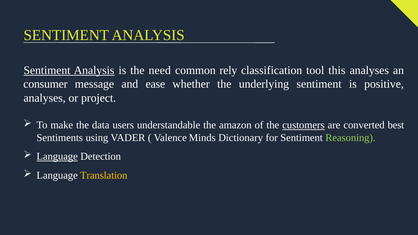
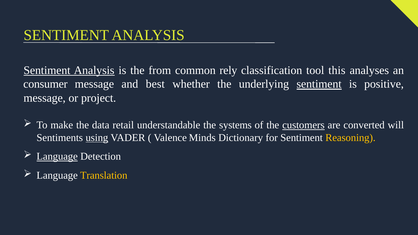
need: need -> from (160, 70)
ease: ease -> best (155, 84)
sentiment underline: none -> present (319, 84)
analyses: analyses -> message (45, 98)
users: users -> retail (123, 125)
amazon: amazon -> systems (235, 125)
best: best -> will (396, 125)
using underline: none -> present (97, 138)
Reasoning colour: light green -> yellow (350, 138)
